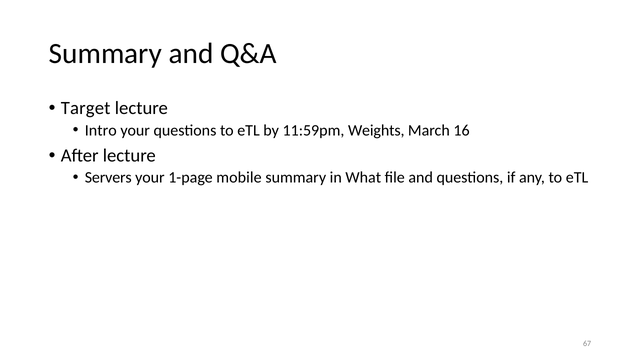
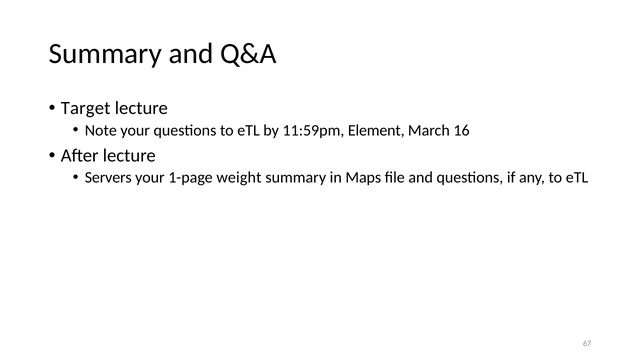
Intro: Intro -> Note (101, 130)
Weights: Weights -> Element (376, 130)
mobile: mobile -> weight (239, 178)
What: What -> Maps (363, 178)
